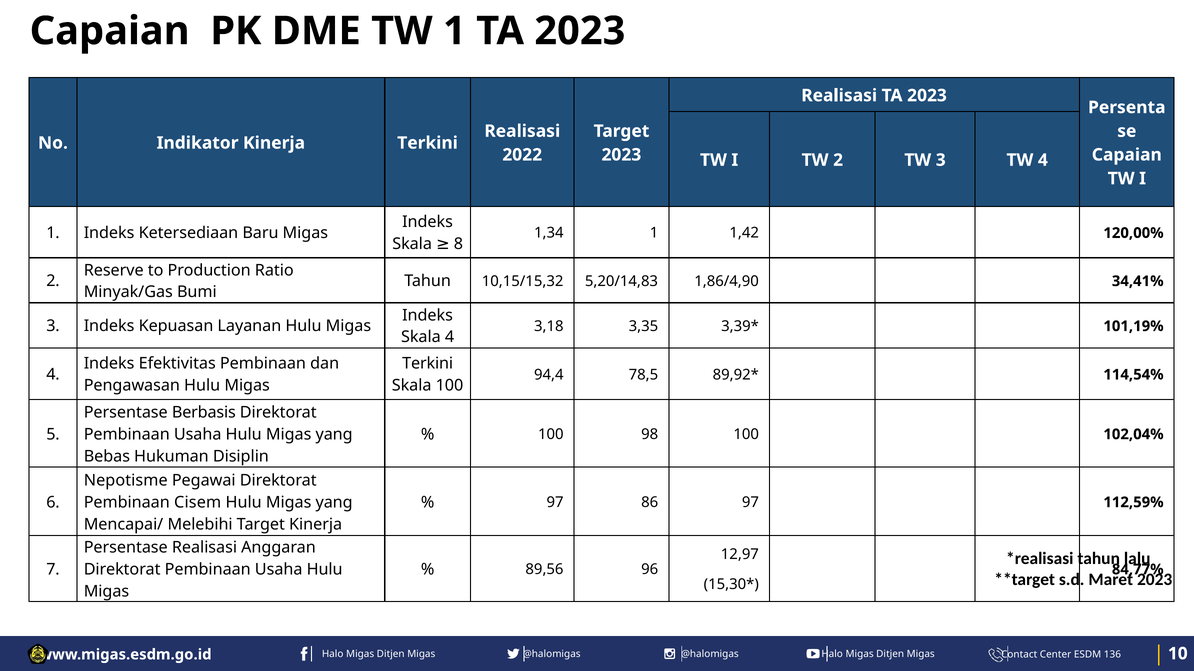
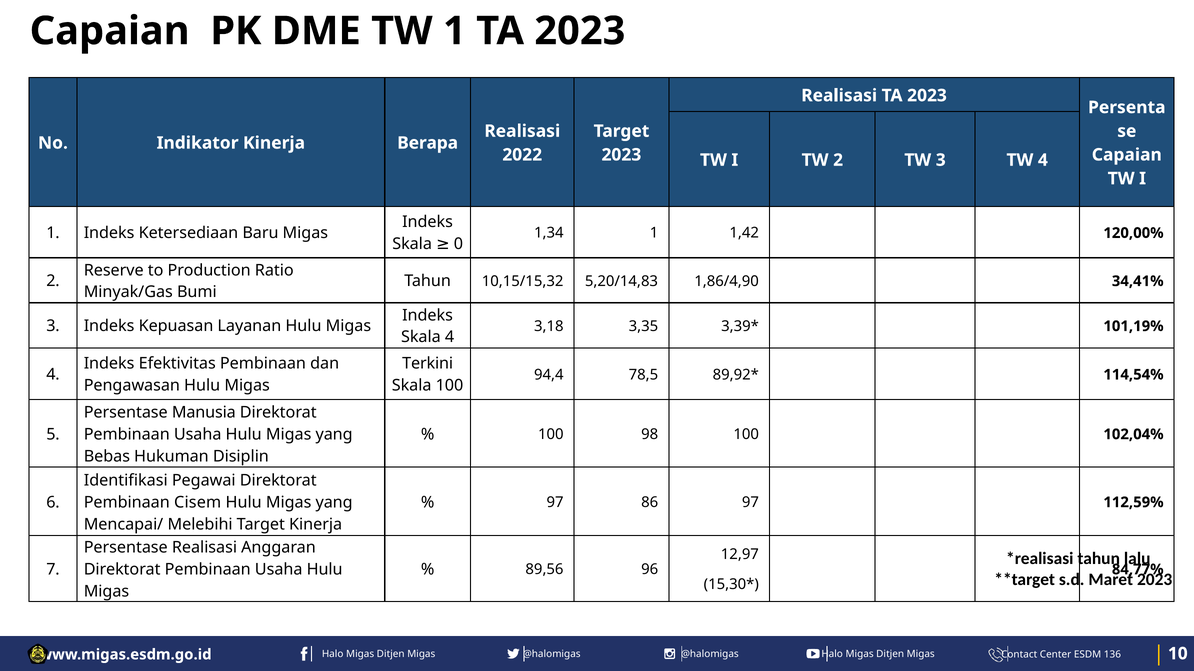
Kinerja Terkini: Terkini -> Berapa (428, 143)
8: 8 -> 0 (458, 244)
Berbasis: Berbasis -> Manusia (204, 413)
Nepotisme: Nepotisme -> Identifikasi (126, 481)
